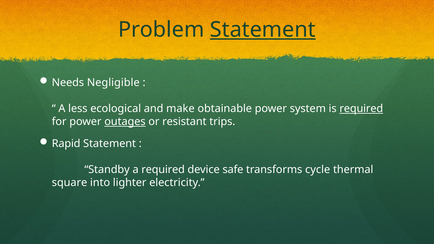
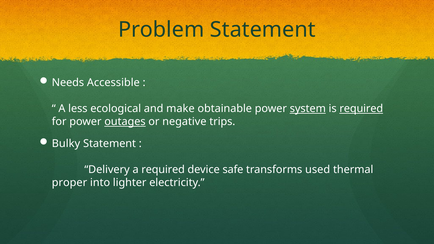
Statement underline: present -> none (263, 30)
Negligible: Negligible -> Accessible (113, 83)
system underline: none -> present (308, 109)
resistant: resistant -> negative (184, 122)
Rapid: Rapid -> Bulky (66, 144)
Standby: Standby -> Delivery (107, 170)
cycle: cycle -> used (318, 170)
square: square -> proper (69, 183)
